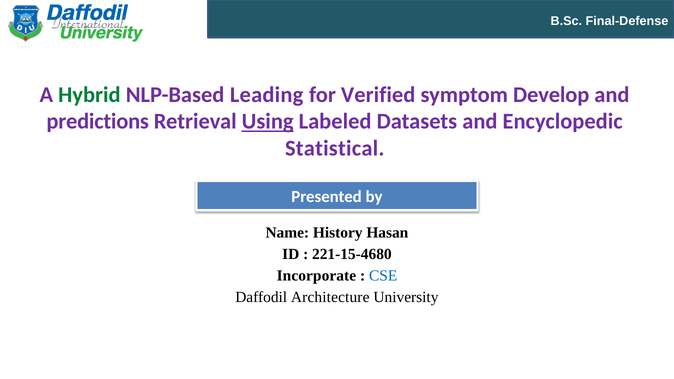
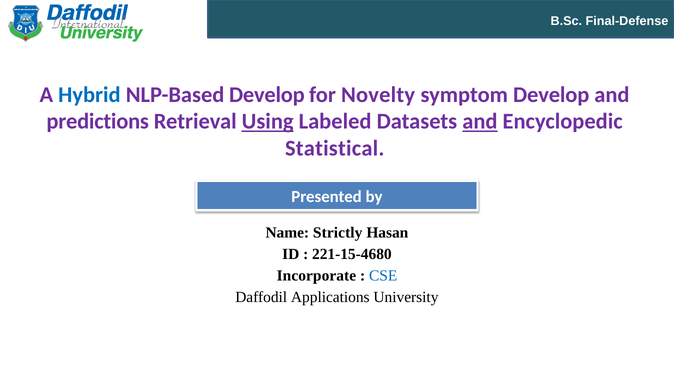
Hybrid colour: green -> blue (89, 95)
NLP-Based Leading: Leading -> Develop (267, 95)
Verified: Verified -> Novelty (378, 95)
and underline: none -> present (480, 122)
History: History -> Strictly (338, 233)
Architecture: Architecture -> Applications (330, 297)
